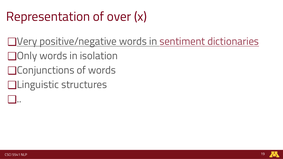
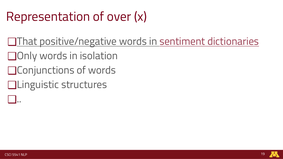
Very: Very -> That (27, 42)
